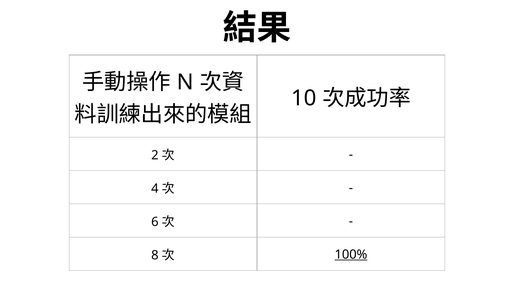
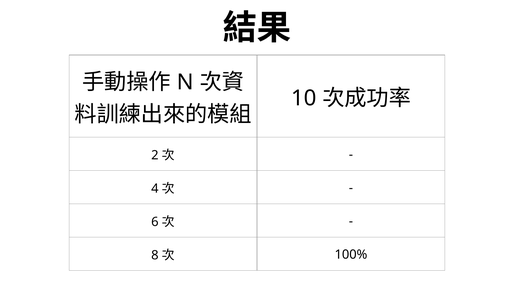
100% underline: present -> none (351, 255)
